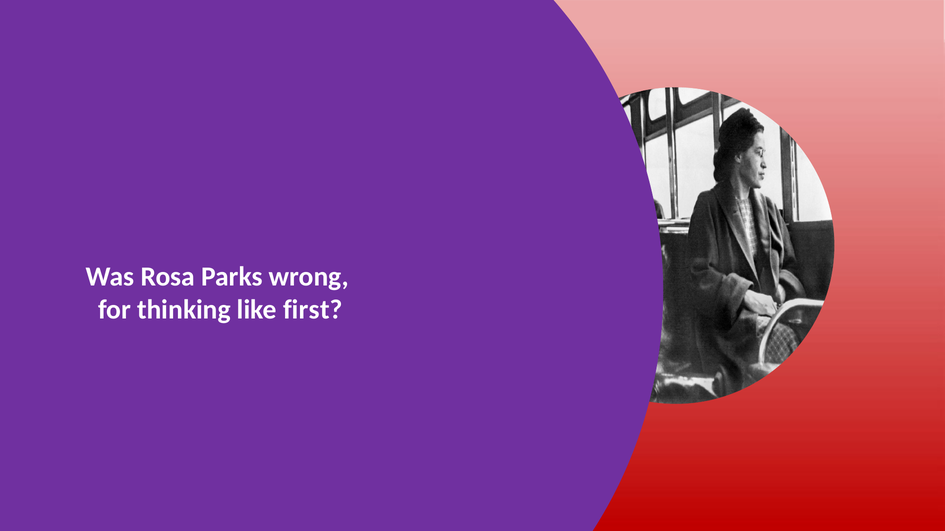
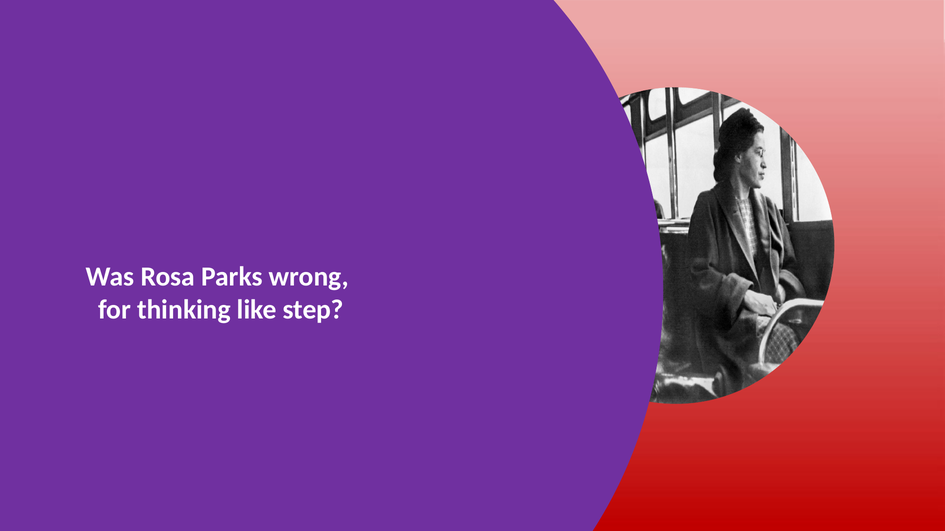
like first: first -> step (313, 310)
